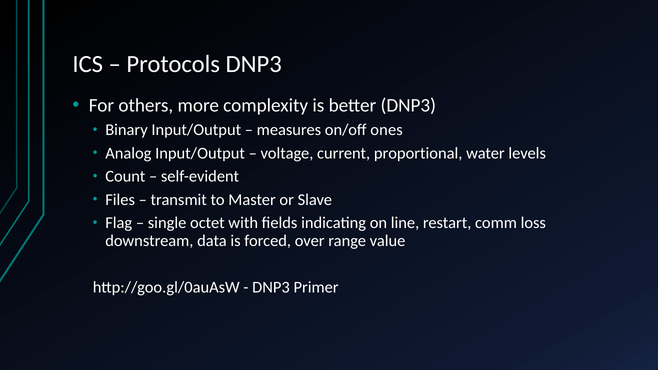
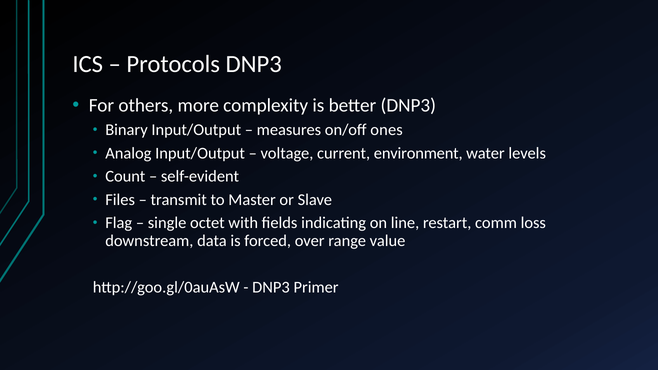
proportional: proportional -> environment (418, 153)
